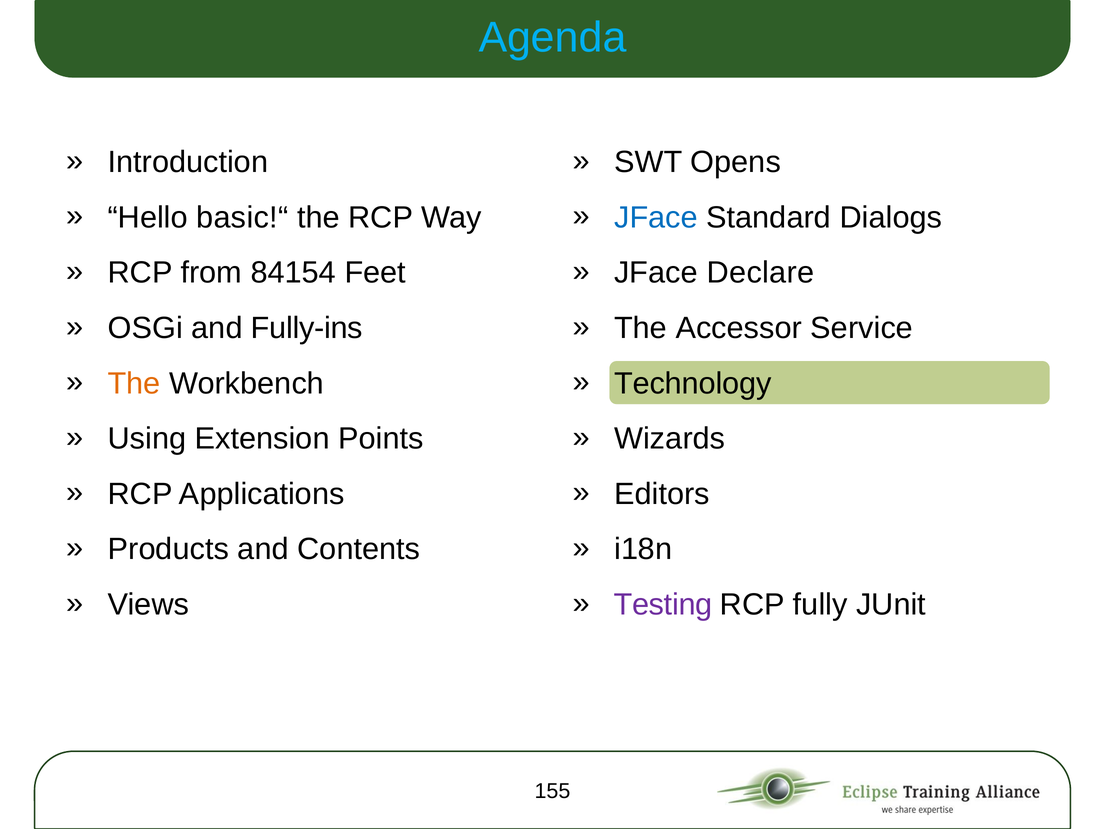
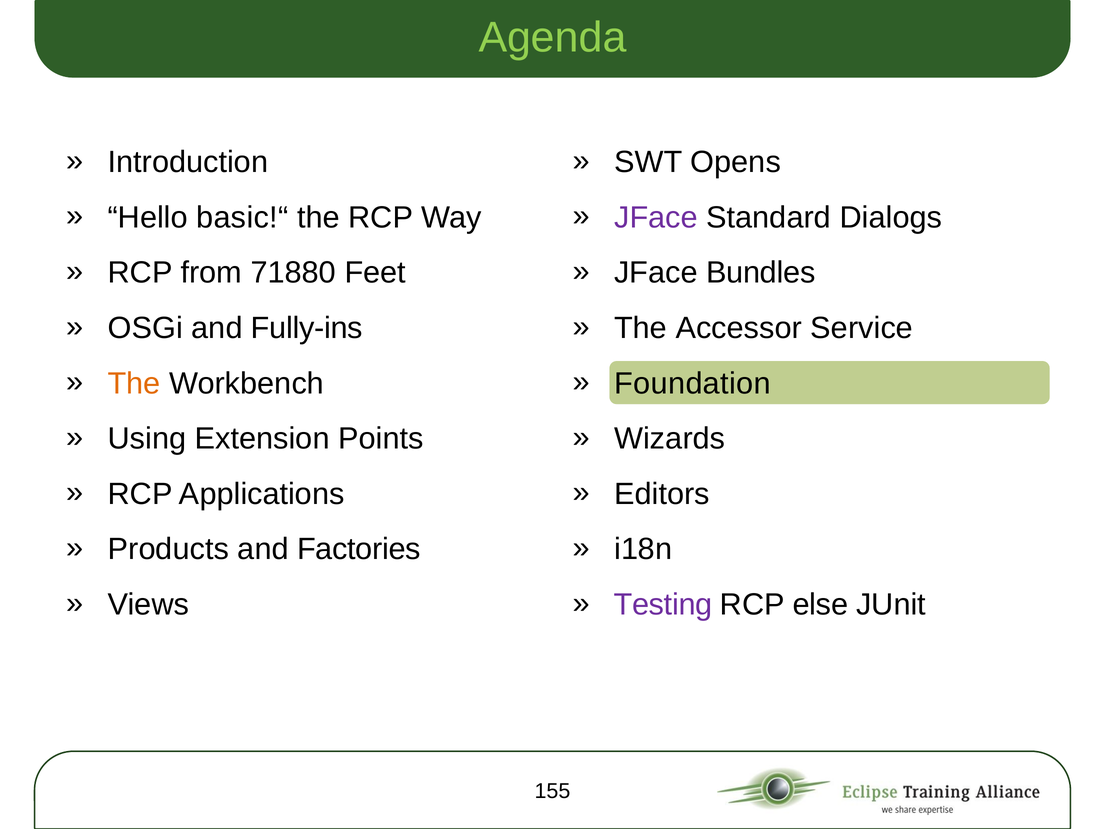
Agenda colour: light blue -> light green (552, 37)
JFace colour: blue -> purple (656, 217)
84154: 84154 -> 71880 (293, 273)
Declare: Declare -> Bundles (761, 273)
Technology: Technology -> Foundation (693, 383)
Contents: Contents -> Factories (359, 549)
fully: fully -> else (820, 604)
